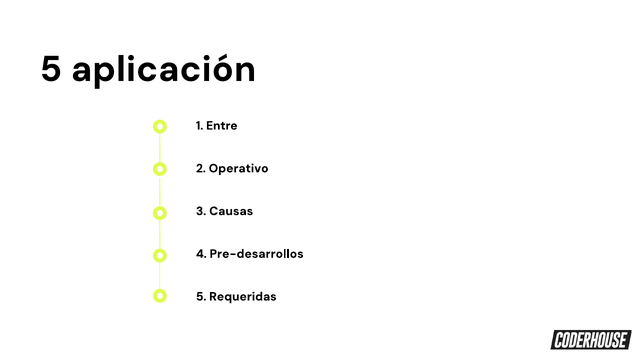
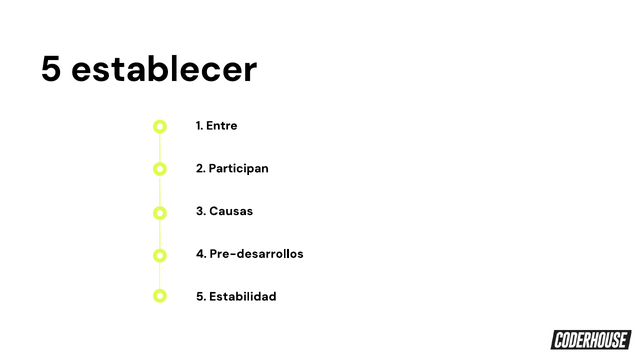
aplicación: aplicación -> establecer (164, 69)
Operativo: Operativo -> Participan (239, 168)
Requeridas: Requeridas -> Estabilidad (243, 297)
